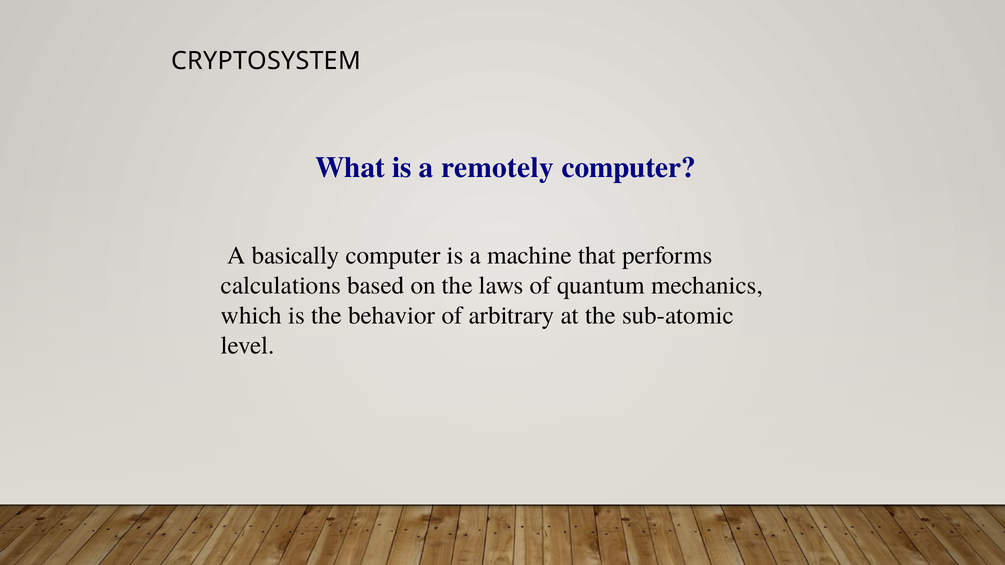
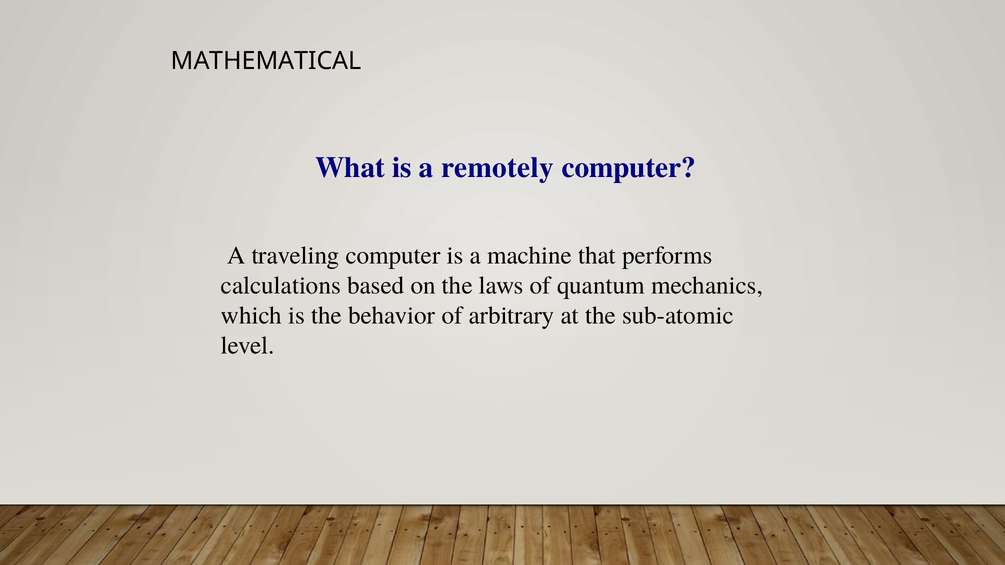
CRYPTOSYSTEM: CRYPTOSYSTEM -> MATHEMATICAL (266, 61)
basically: basically -> traveling (296, 255)
